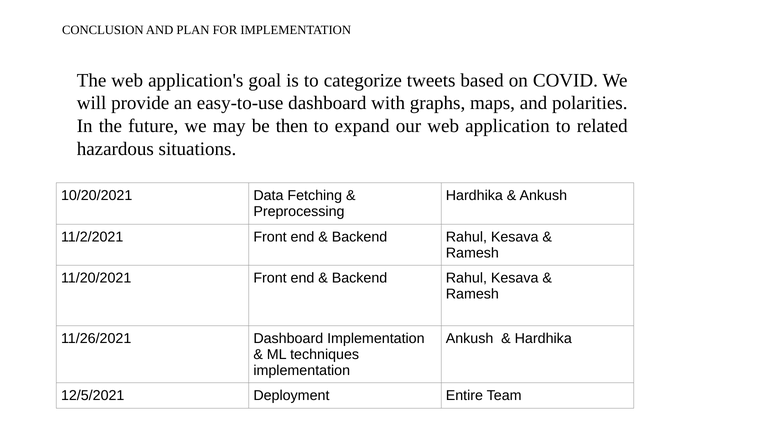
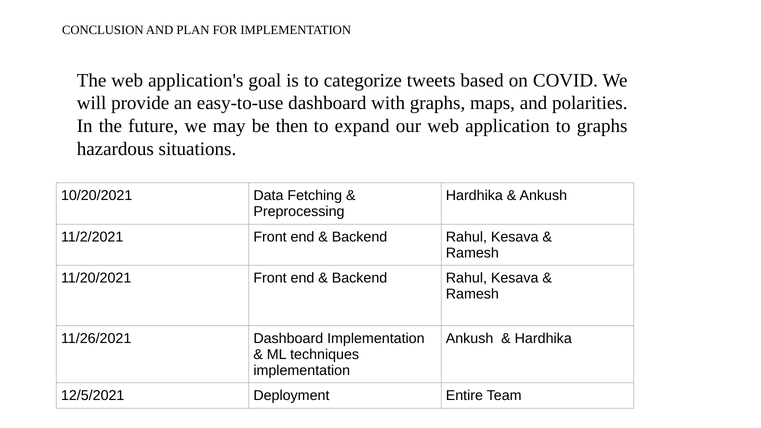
to related: related -> graphs (602, 126)
